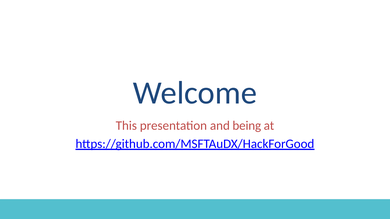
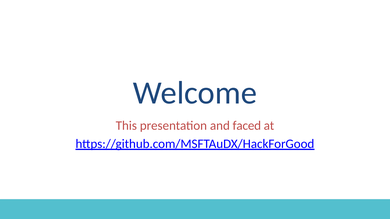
being: being -> faced (247, 126)
